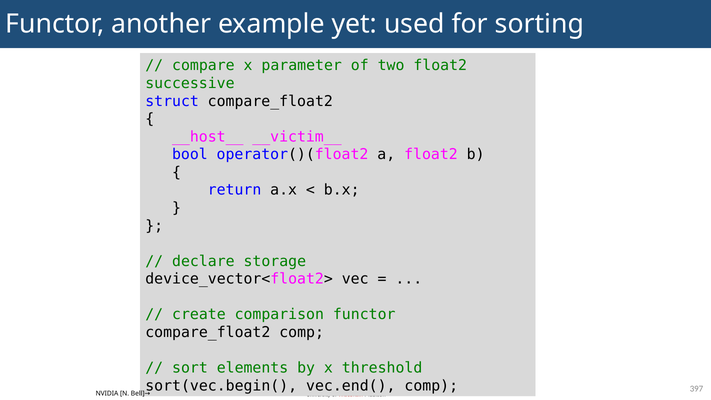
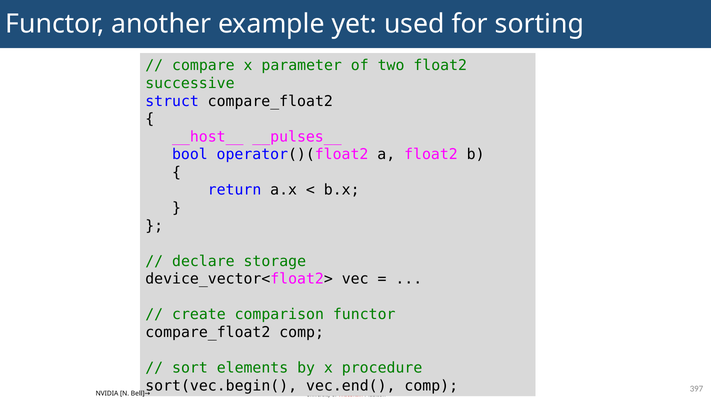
__victim__: __victim__ -> __pulses__ (297, 137)
threshold: threshold -> procedure (382, 368)
